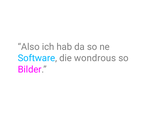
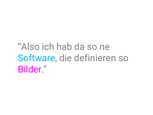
wondrous: wondrous -> definieren (95, 58)
